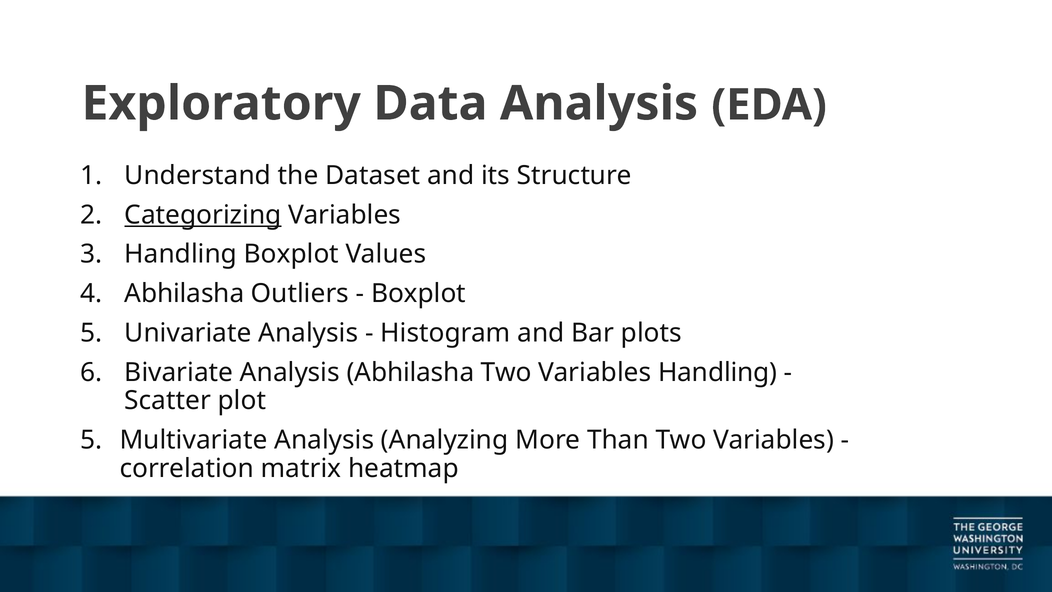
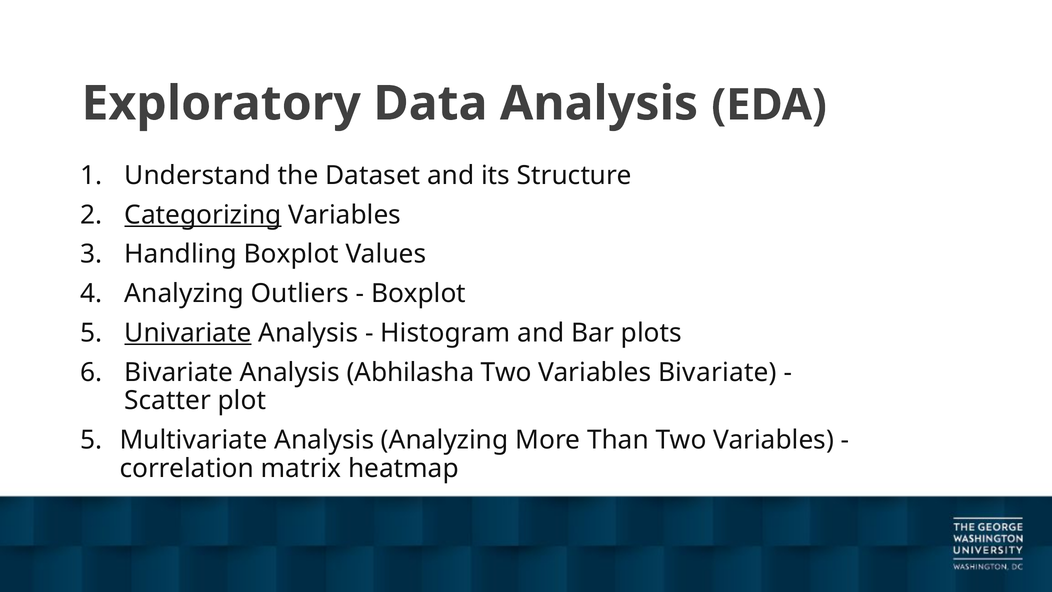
Abhilasha: Abhilasha -> Analyzing (184, 294)
Univariate underline: none -> present (188, 333)
Variables Handling: Handling -> Bivariate (717, 372)
